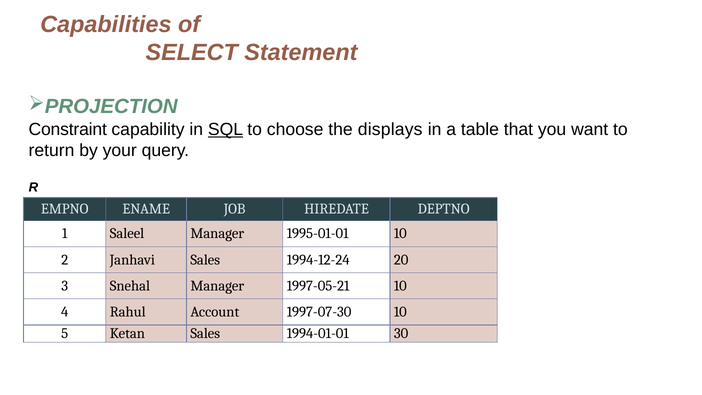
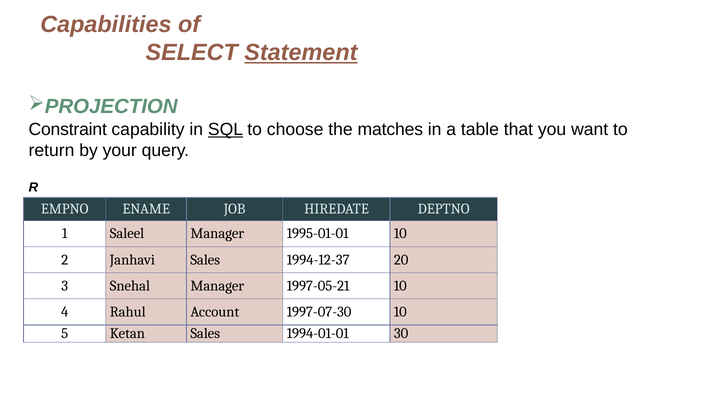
Statement underline: none -> present (301, 53)
displays: displays -> matches (390, 129)
1994-12-24: 1994-12-24 -> 1994-12-37 (318, 260)
